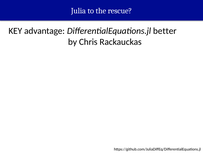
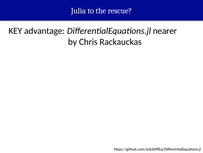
better: better -> nearer (165, 31)
